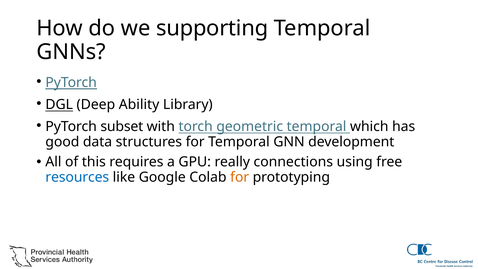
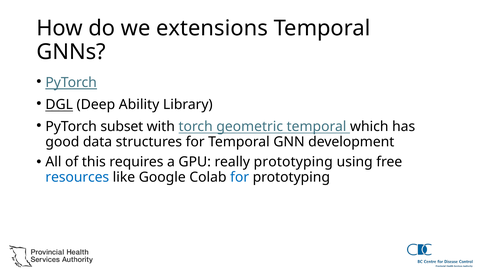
supporting: supporting -> extensions (212, 28)
really connections: connections -> prototyping (293, 162)
for colour: orange -> blue (240, 177)
